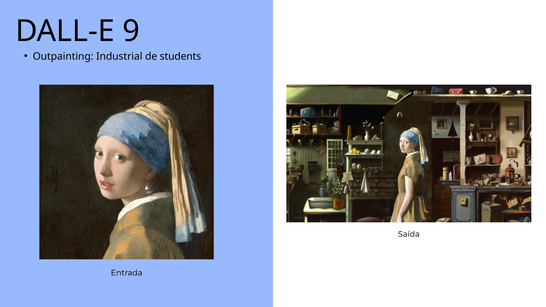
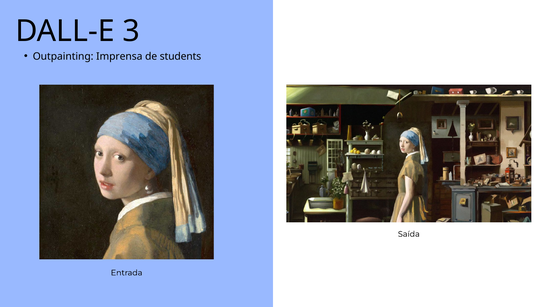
9: 9 -> 3 (131, 31)
Industrial: Industrial -> Imprensa (119, 56)
